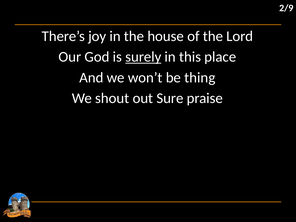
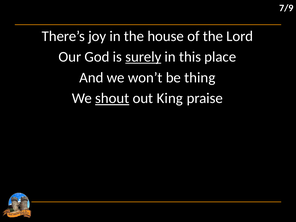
2/9: 2/9 -> 7/9 (286, 8)
shout underline: none -> present (112, 98)
Sure: Sure -> King (170, 98)
